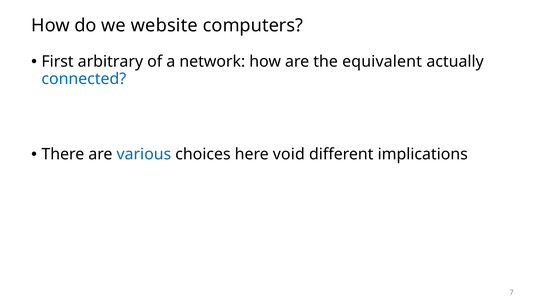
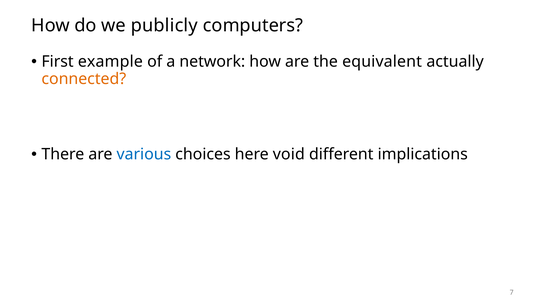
website: website -> publicly (164, 25)
arbitrary: arbitrary -> example (110, 62)
connected colour: blue -> orange (84, 79)
